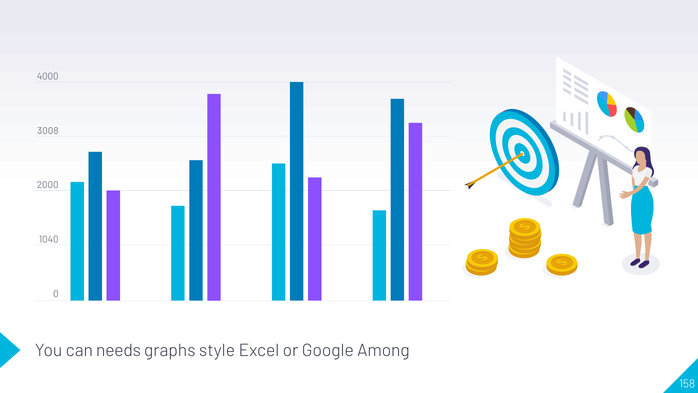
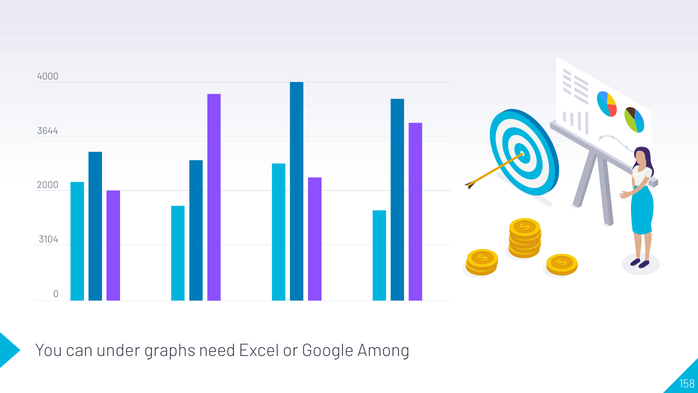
3008: 3008 -> 3644 (48, 131)
1040: 1040 -> 3104 (49, 239)
needs: needs -> under (118, 350)
style: style -> need (217, 350)
